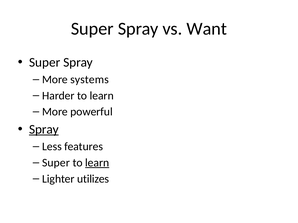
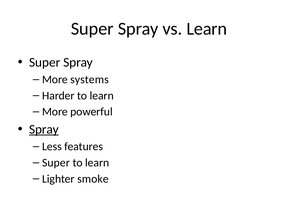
vs Want: Want -> Learn (207, 29)
learn underline: present -> none (97, 163)
utilizes: utilizes -> smoke (93, 179)
